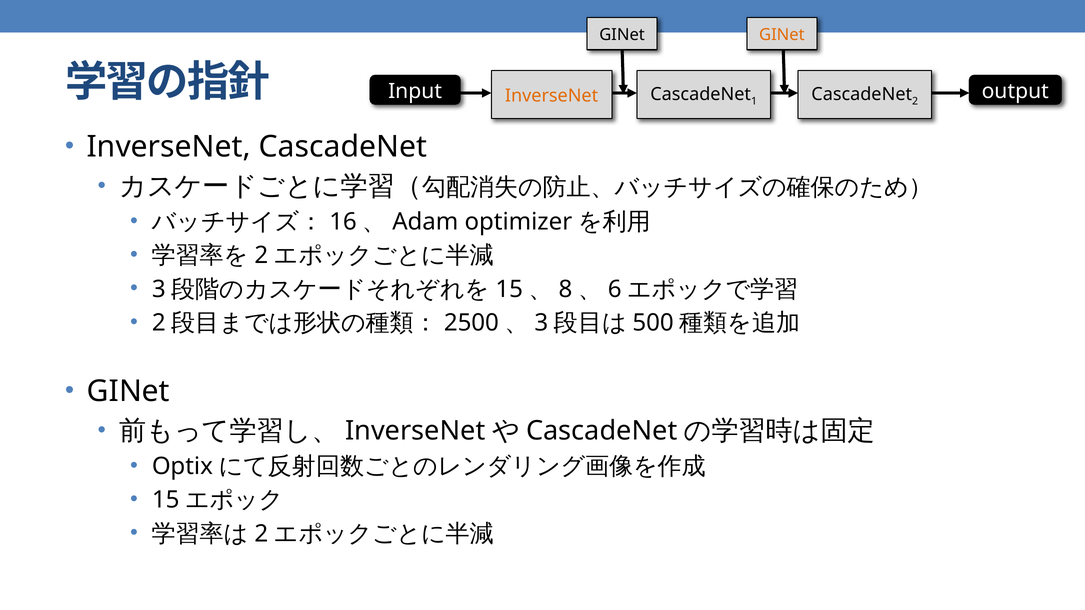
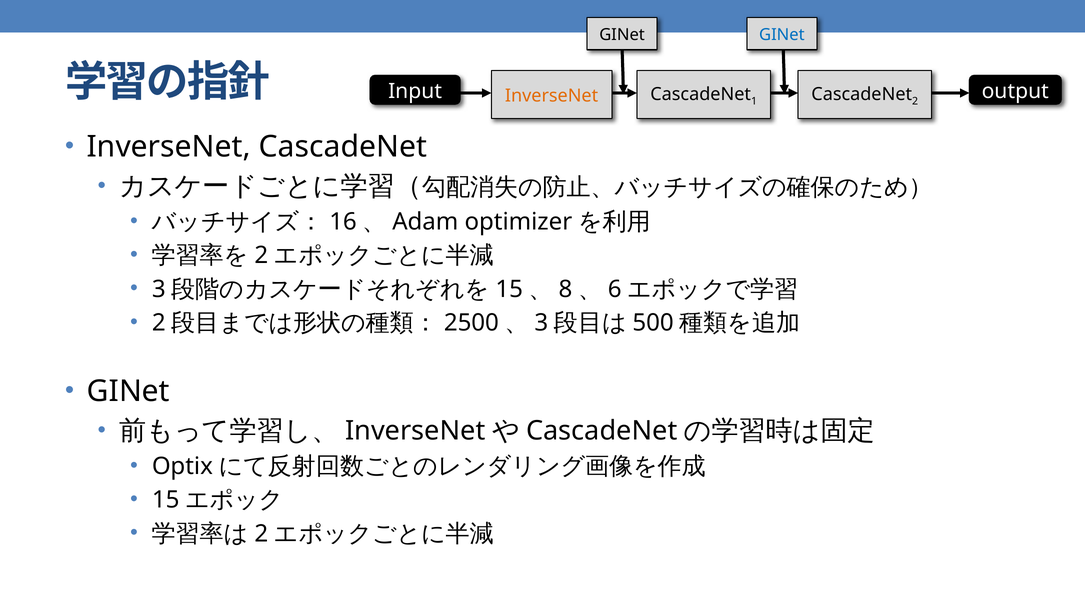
GINet colour: orange -> blue (782, 35)
